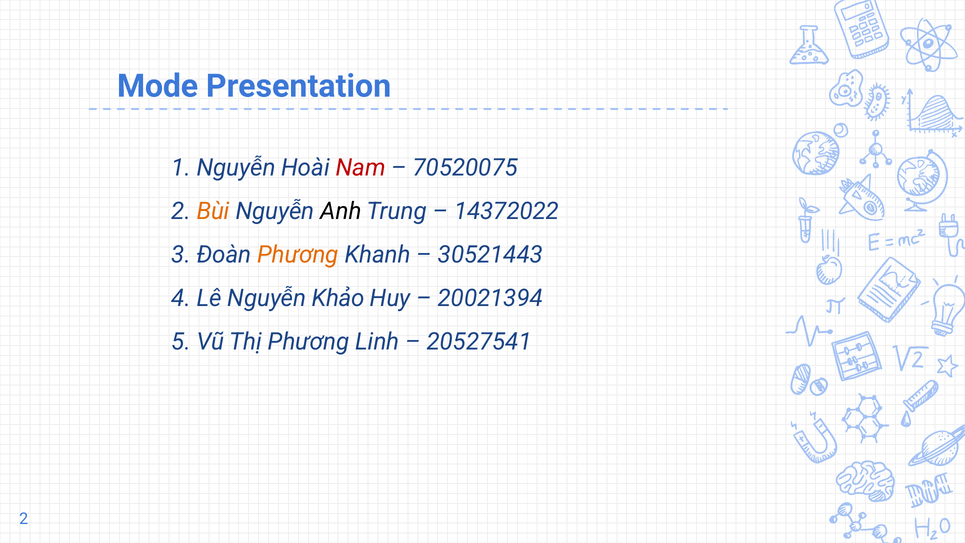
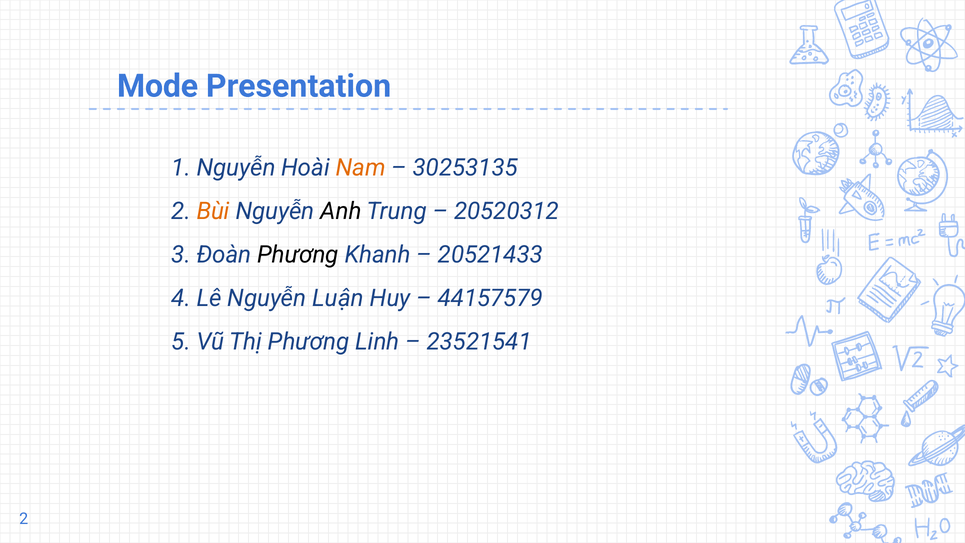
Nam colour: red -> orange (361, 168)
70520075: 70520075 -> 30253135 (465, 168)
14372022: 14372022 -> 20520312 (507, 211)
Phương colour: orange -> black (298, 255)
30521443: 30521443 -> 20521433 (490, 255)
Khảo: Khảo -> Luận (338, 298)
20021394: 20021394 -> 44157579 (490, 298)
20527541: 20527541 -> 23521541 (479, 342)
